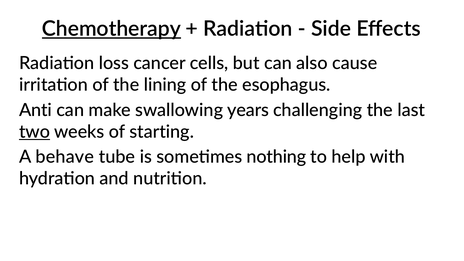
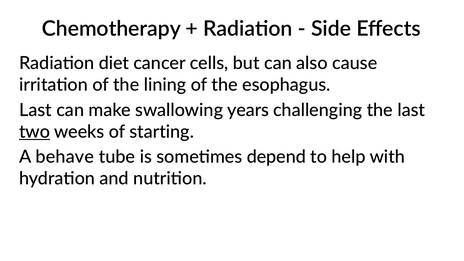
Chemotherapy underline: present -> none (111, 29)
loss: loss -> diet (114, 63)
Anti: Anti -> Last (35, 110)
nothing: nothing -> depend (276, 157)
